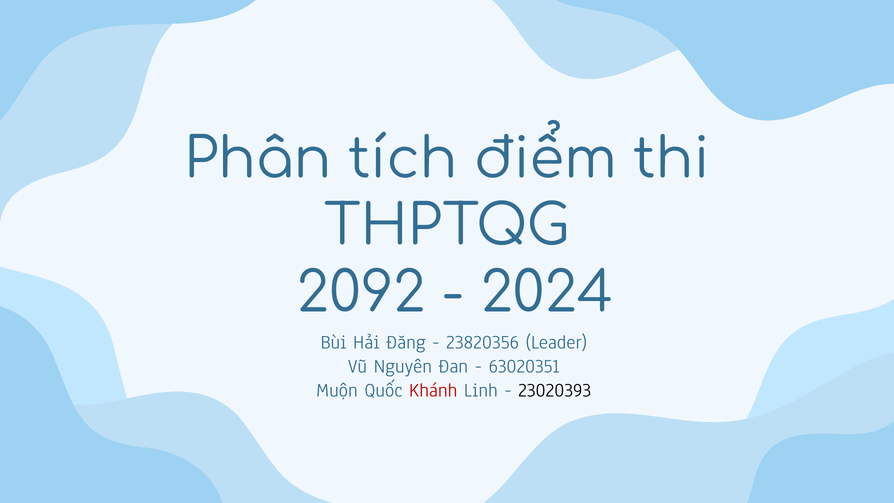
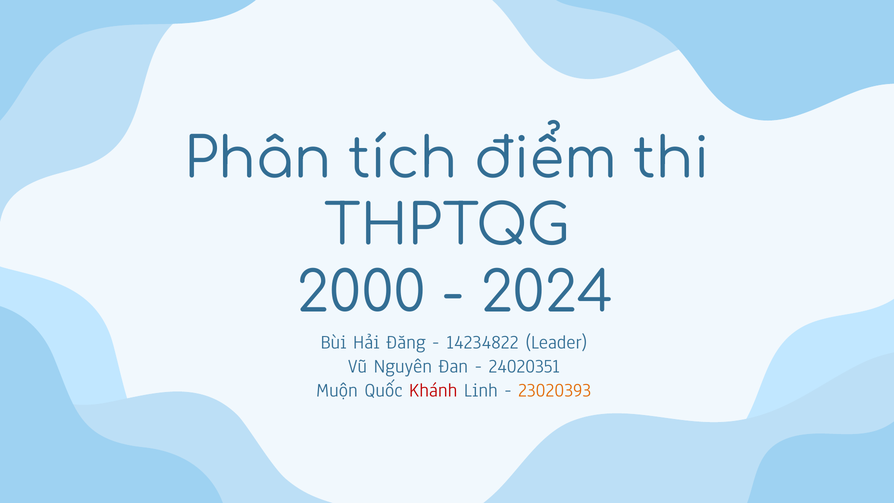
2092: 2092 -> 2000 (361, 293)
23820356: 23820356 -> 14234822 (482, 342)
63020351: 63020351 -> 24020351 (524, 366)
23020393 colour: black -> orange (555, 390)
